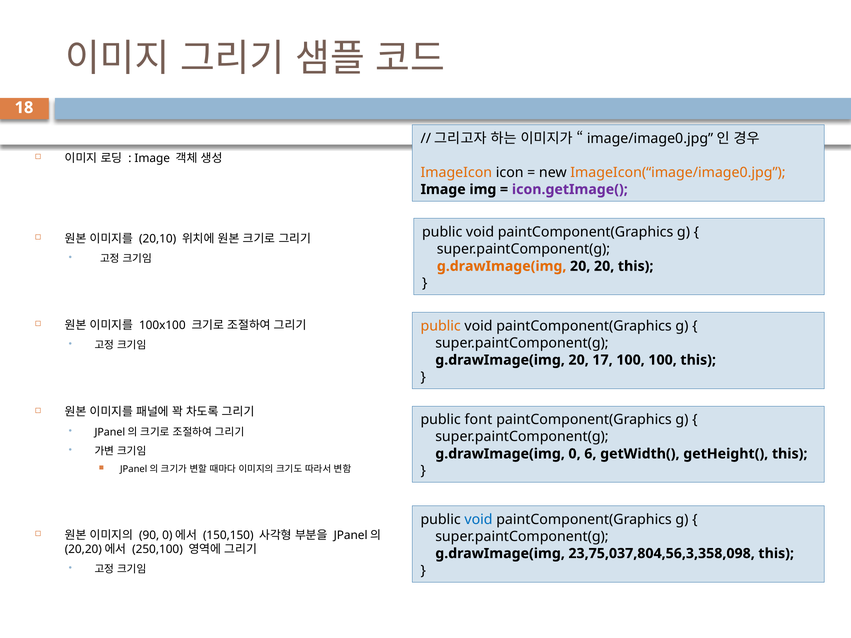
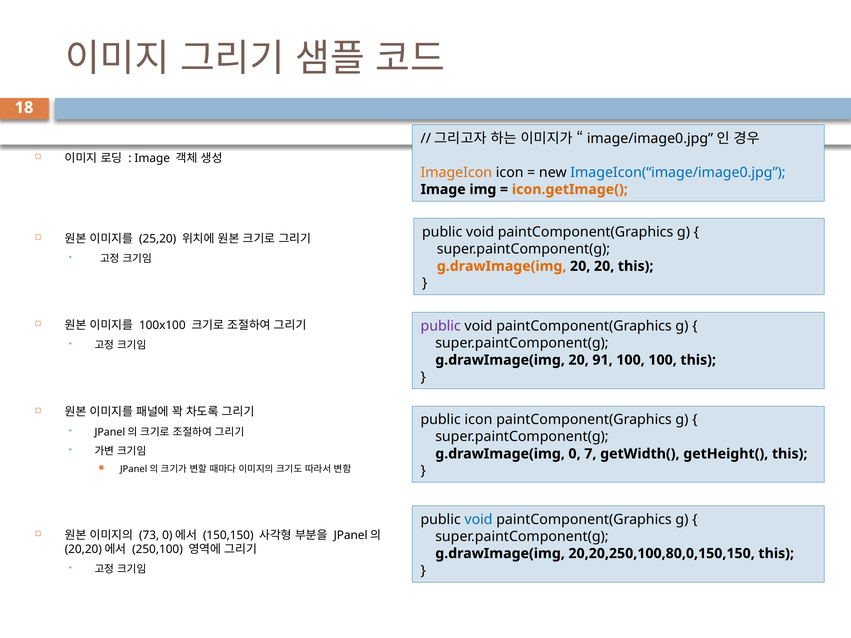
ImageIcon(“image/image0.jpg colour: orange -> blue (678, 172)
icon.getImage( colour: purple -> orange (570, 189)
20,10: 20,10 -> 25,20 (158, 239)
public colour: orange -> purple (441, 326)
17: 17 -> 91 (603, 360)
public font: font -> icon (478, 420)
6: 6 -> 7 (590, 454)
90: 90 -> 73 (149, 536)
23,75,037,804,56,3,358,098: 23,75,037,804,56,3,358,098 -> 20,20,250,100,80,0,150,150 (662, 554)
